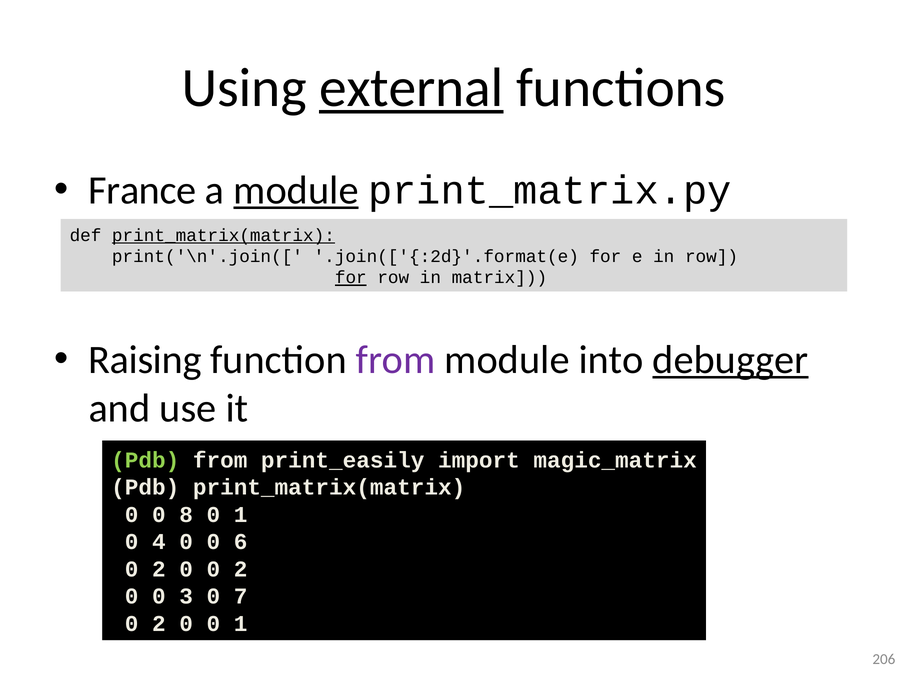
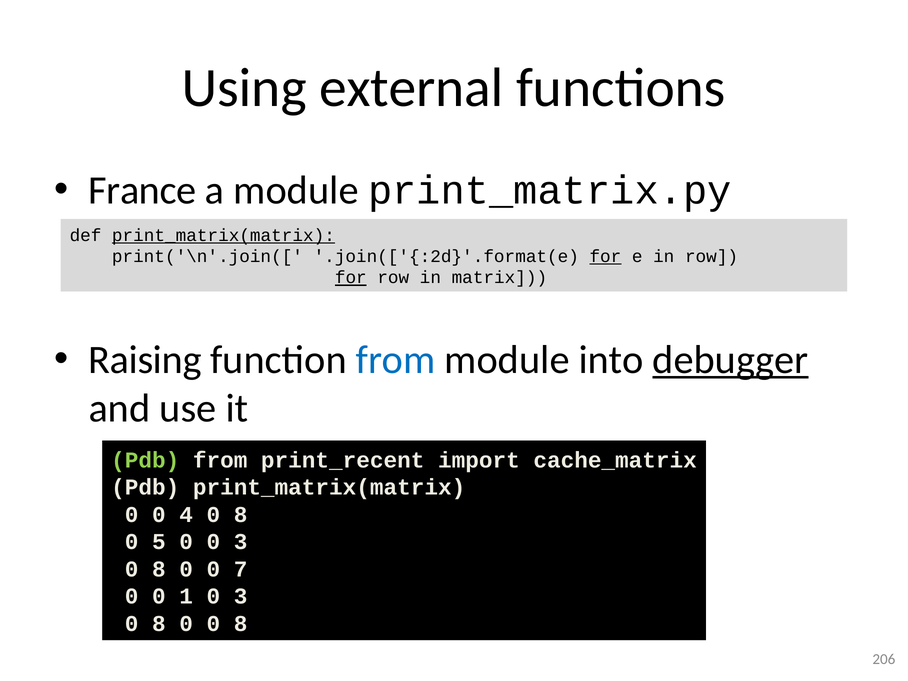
external underline: present -> none (411, 88)
module underline: present -> none (296, 190)
for underline: none -> present (605, 256)
from colour: purple -> blue (396, 360)
print_easily: print_easily -> print_recent (343, 460)
magic_matrix: magic_matrix -> cache_matrix (615, 460)
8: 8 -> 4 (186, 515)
1: 1 -> 8 (241, 515)
4: 4 -> 5 (159, 542)
0 0 6: 6 -> 3 (241, 542)
2: 2 -> 8 (159, 569)
0 0 2: 2 -> 7 (241, 569)
3: 3 -> 1 (186, 596)
7: 7 -> 3 (241, 596)
2: 2 -> 8 (159, 624)
0 0 1: 1 -> 8 (241, 624)
